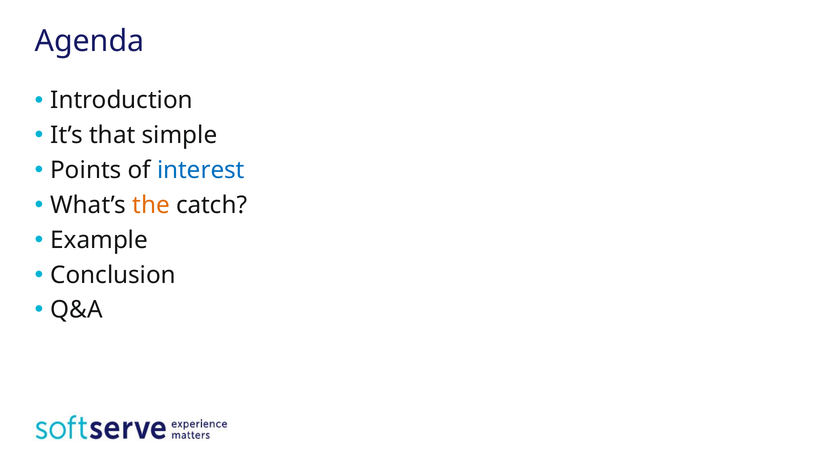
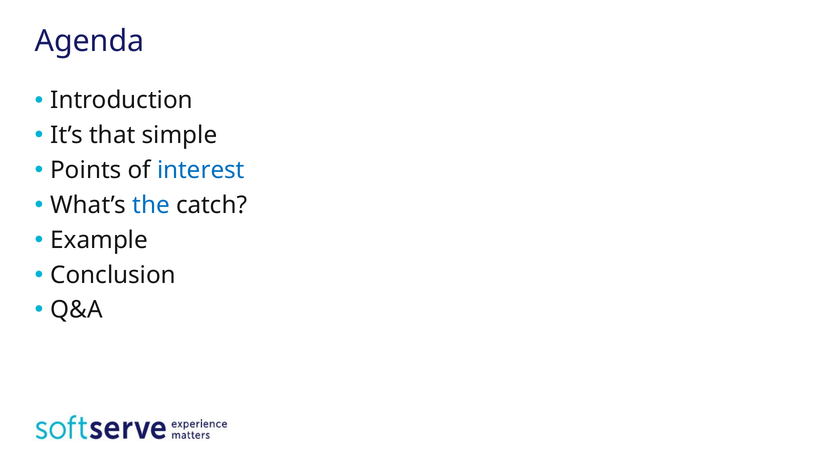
the colour: orange -> blue (151, 205)
